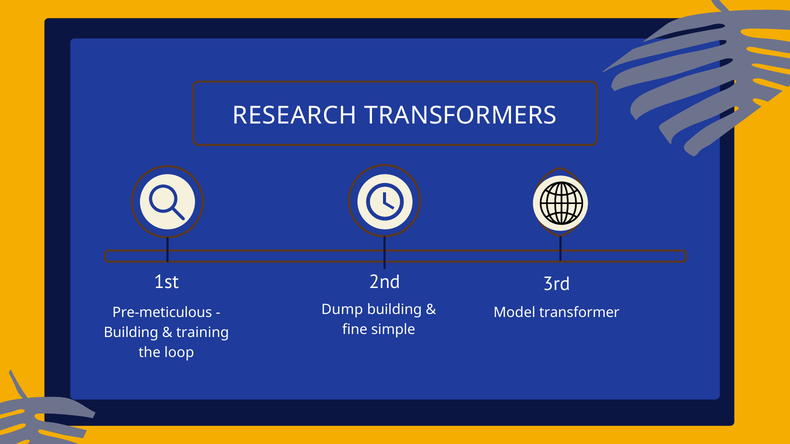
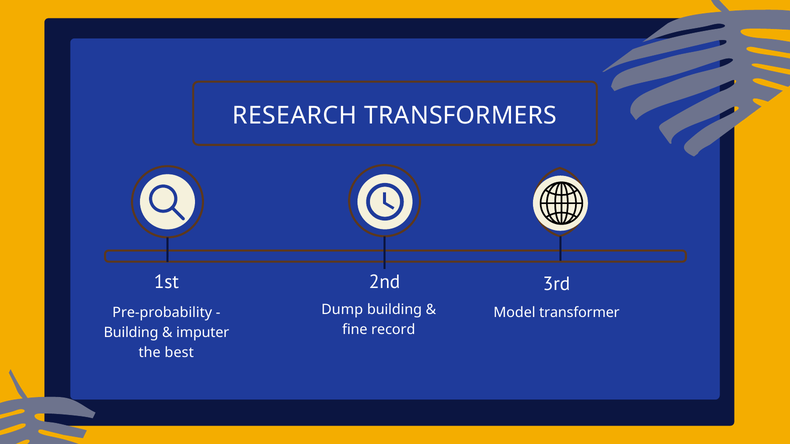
Pre-meticulous: Pre-meticulous -> Pre-probability (162, 313)
simple: simple -> record (393, 330)
training: training -> imputer (203, 333)
loop: loop -> best (179, 353)
